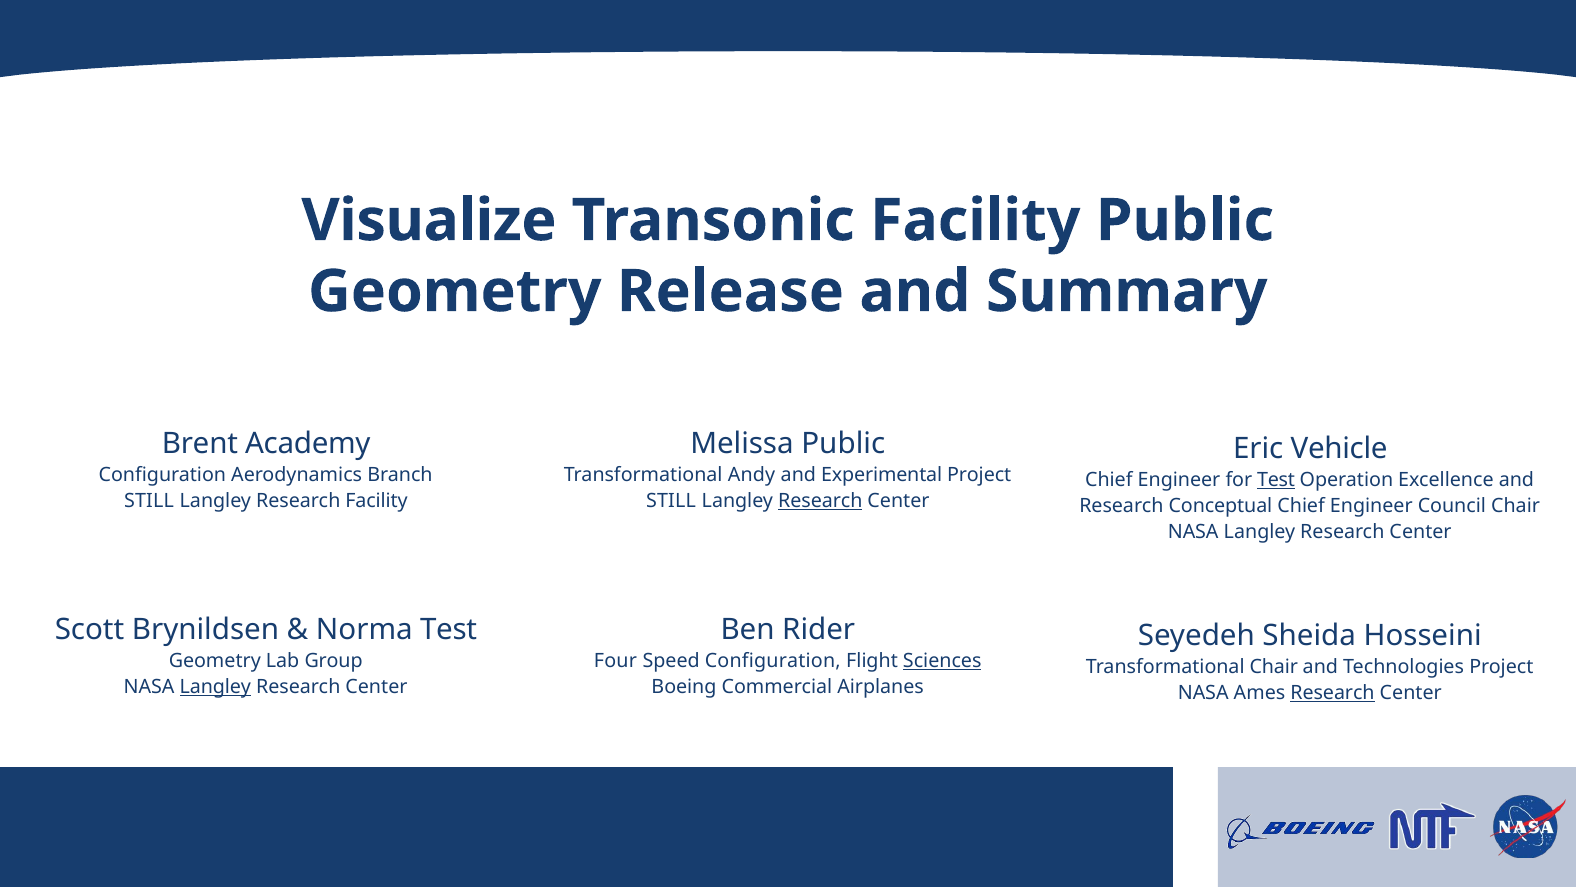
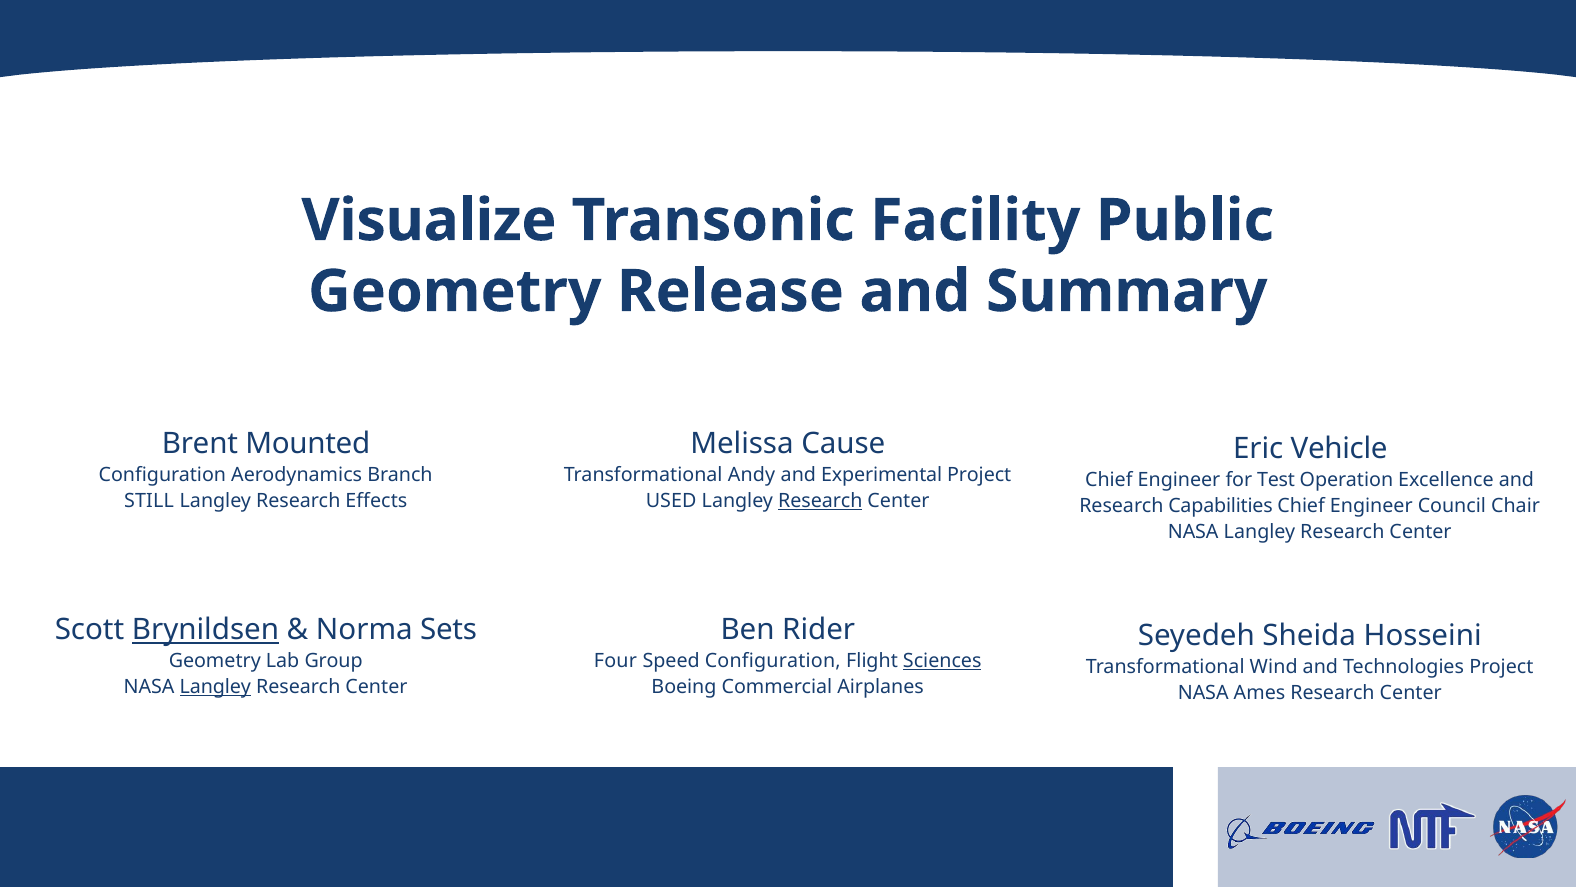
Academy: Academy -> Mounted (308, 443)
Melissa Public: Public -> Cause (843, 443)
Test underline: present -> none (1276, 480)
Research Facility: Facility -> Effects (376, 501)
STILL: STILL -> USED (671, 501)
Conceptual: Conceptual -> Capabilities (1221, 506)
Brynildsen underline: none -> present (206, 630)
Norma Test: Test -> Sets (449, 630)
Transformational Chair: Chair -> Wind (1274, 666)
Research underline: present -> none (1332, 692)
